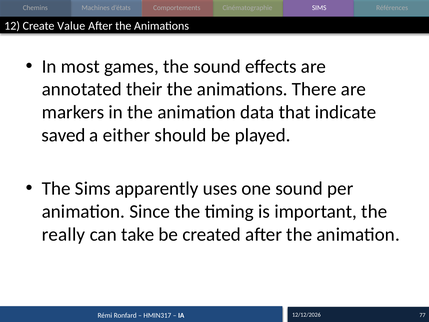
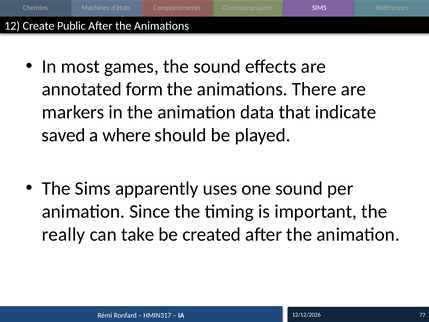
Value: Value -> Public (71, 26)
their: their -> form (144, 89)
either: either -> where (127, 135)
